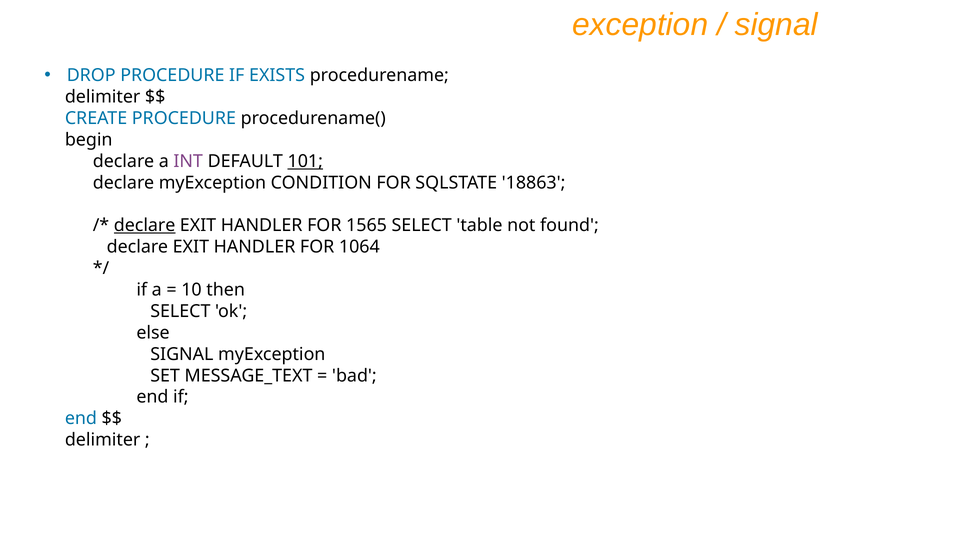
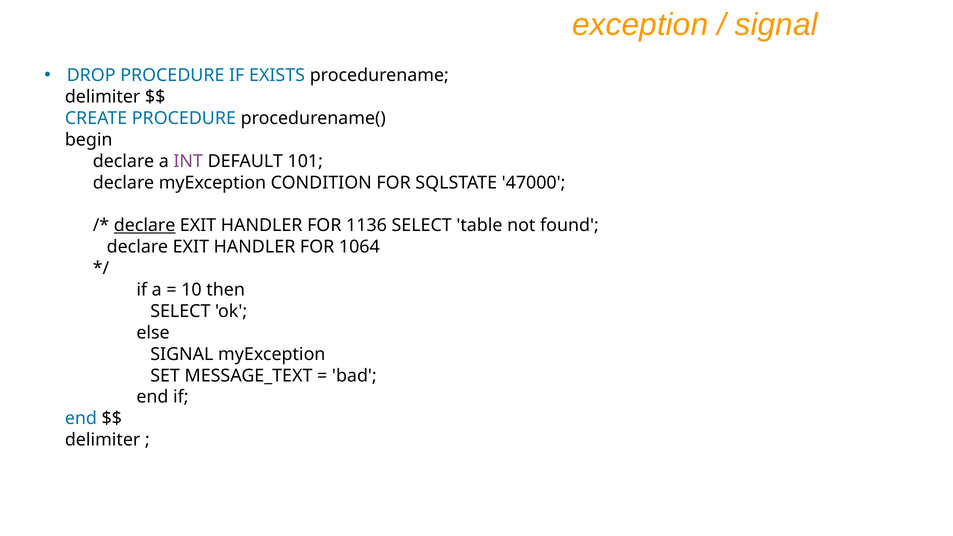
101 underline: present -> none (305, 161)
18863: 18863 -> 47000 (534, 183)
1565: 1565 -> 1136 (367, 226)
